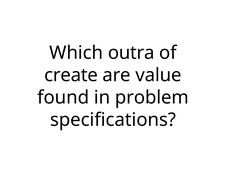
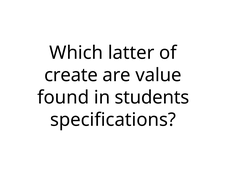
outra: outra -> latter (131, 53)
problem: problem -> students (152, 97)
